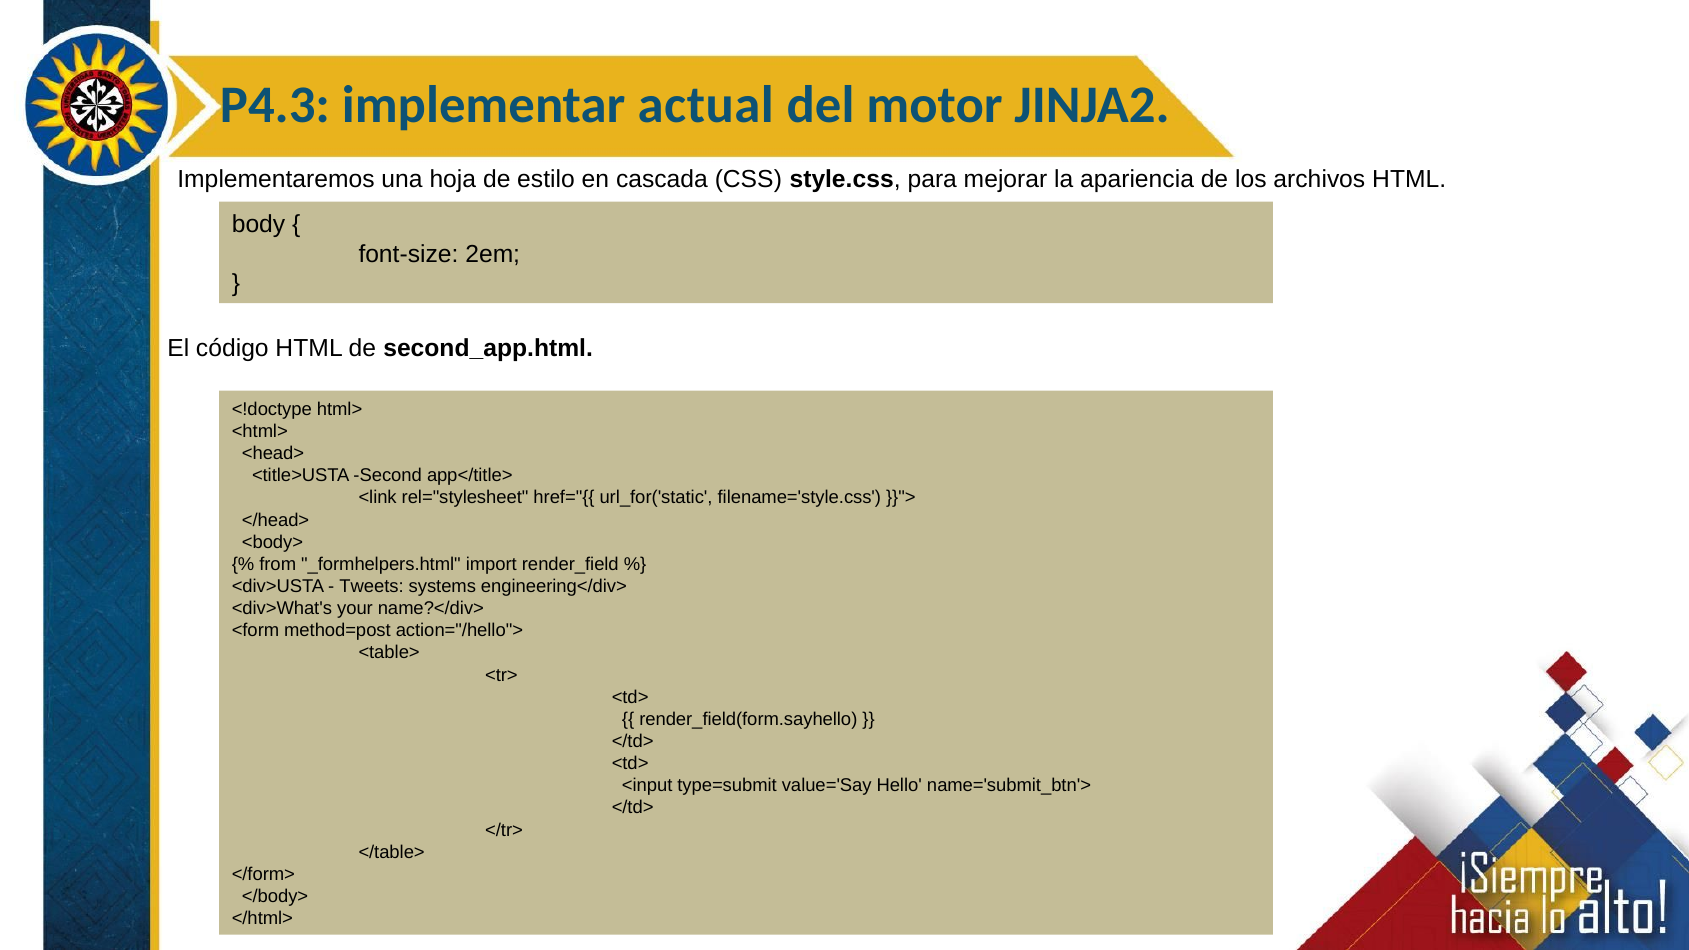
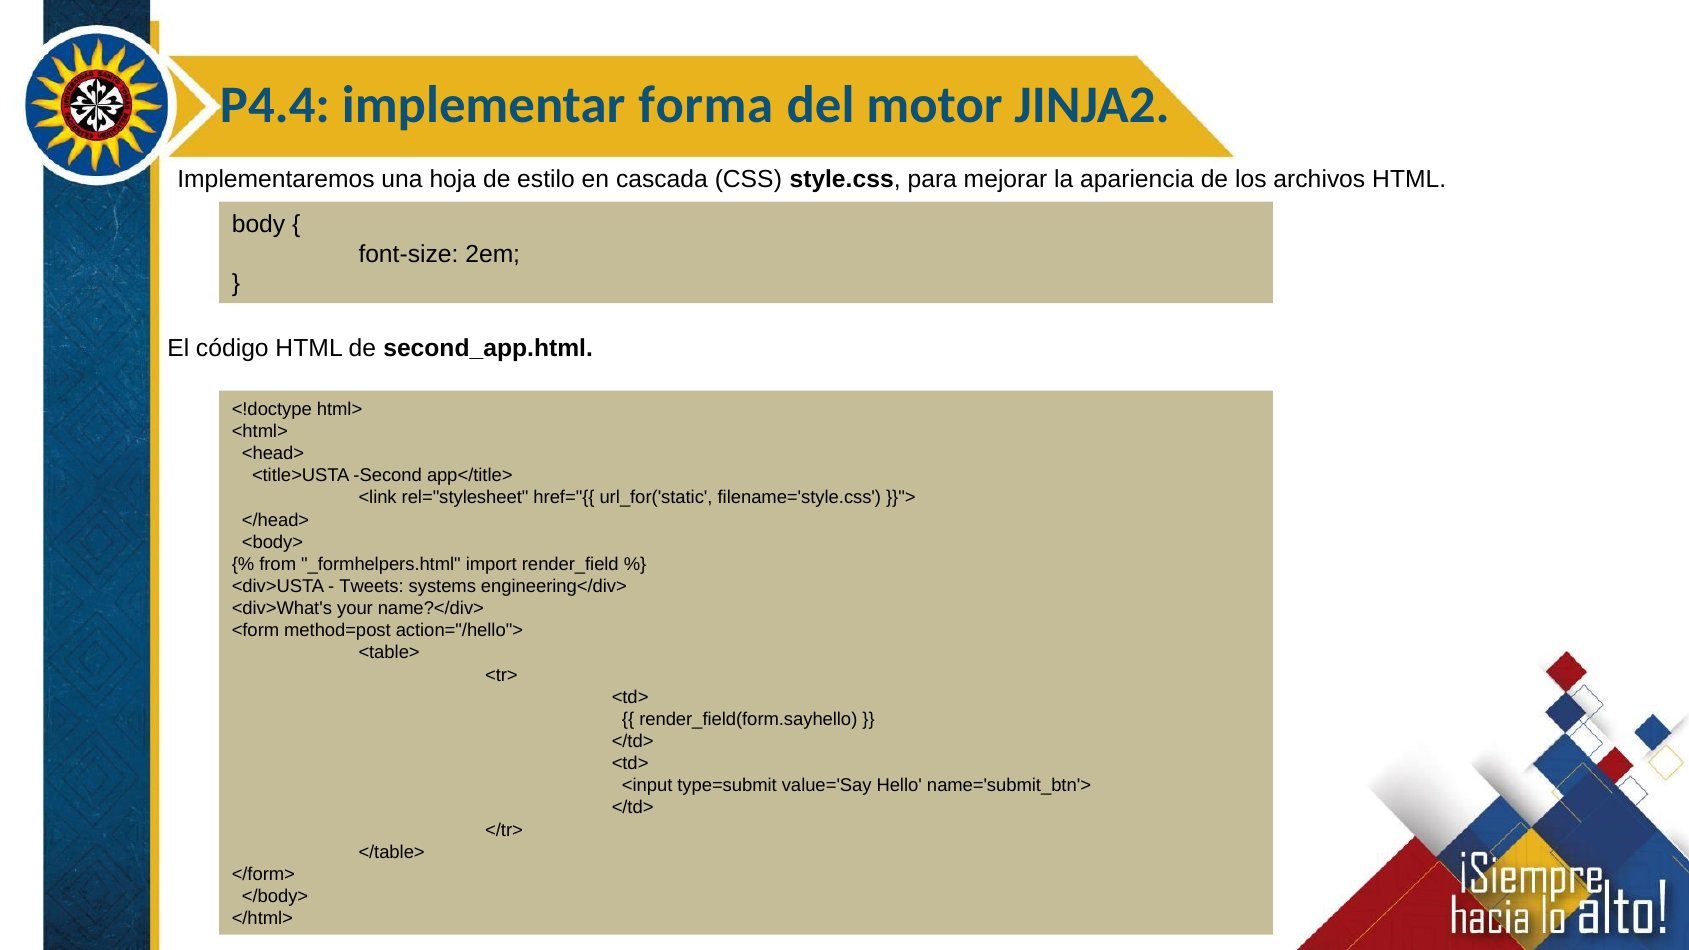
P4.3: P4.3 -> P4.4 (275, 105)
actual: actual -> forma (706, 105)
